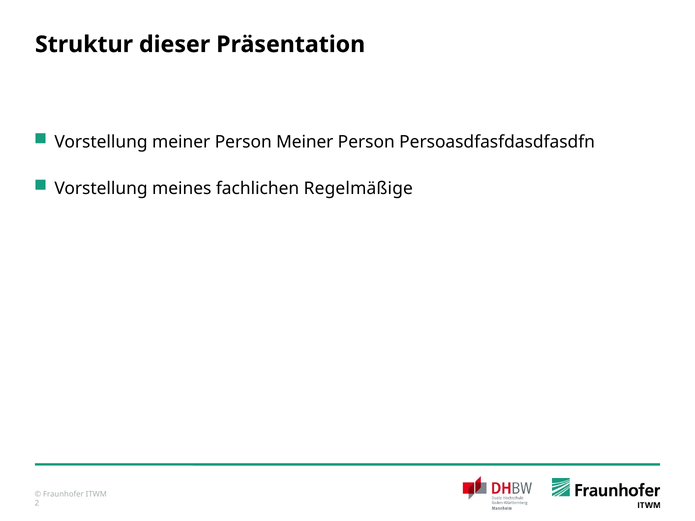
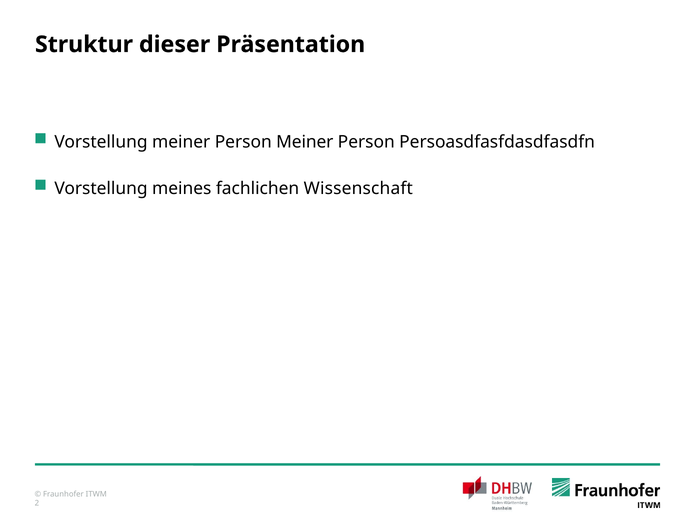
Regelmäßige: Regelmäßige -> Wissenschaft (358, 188)
